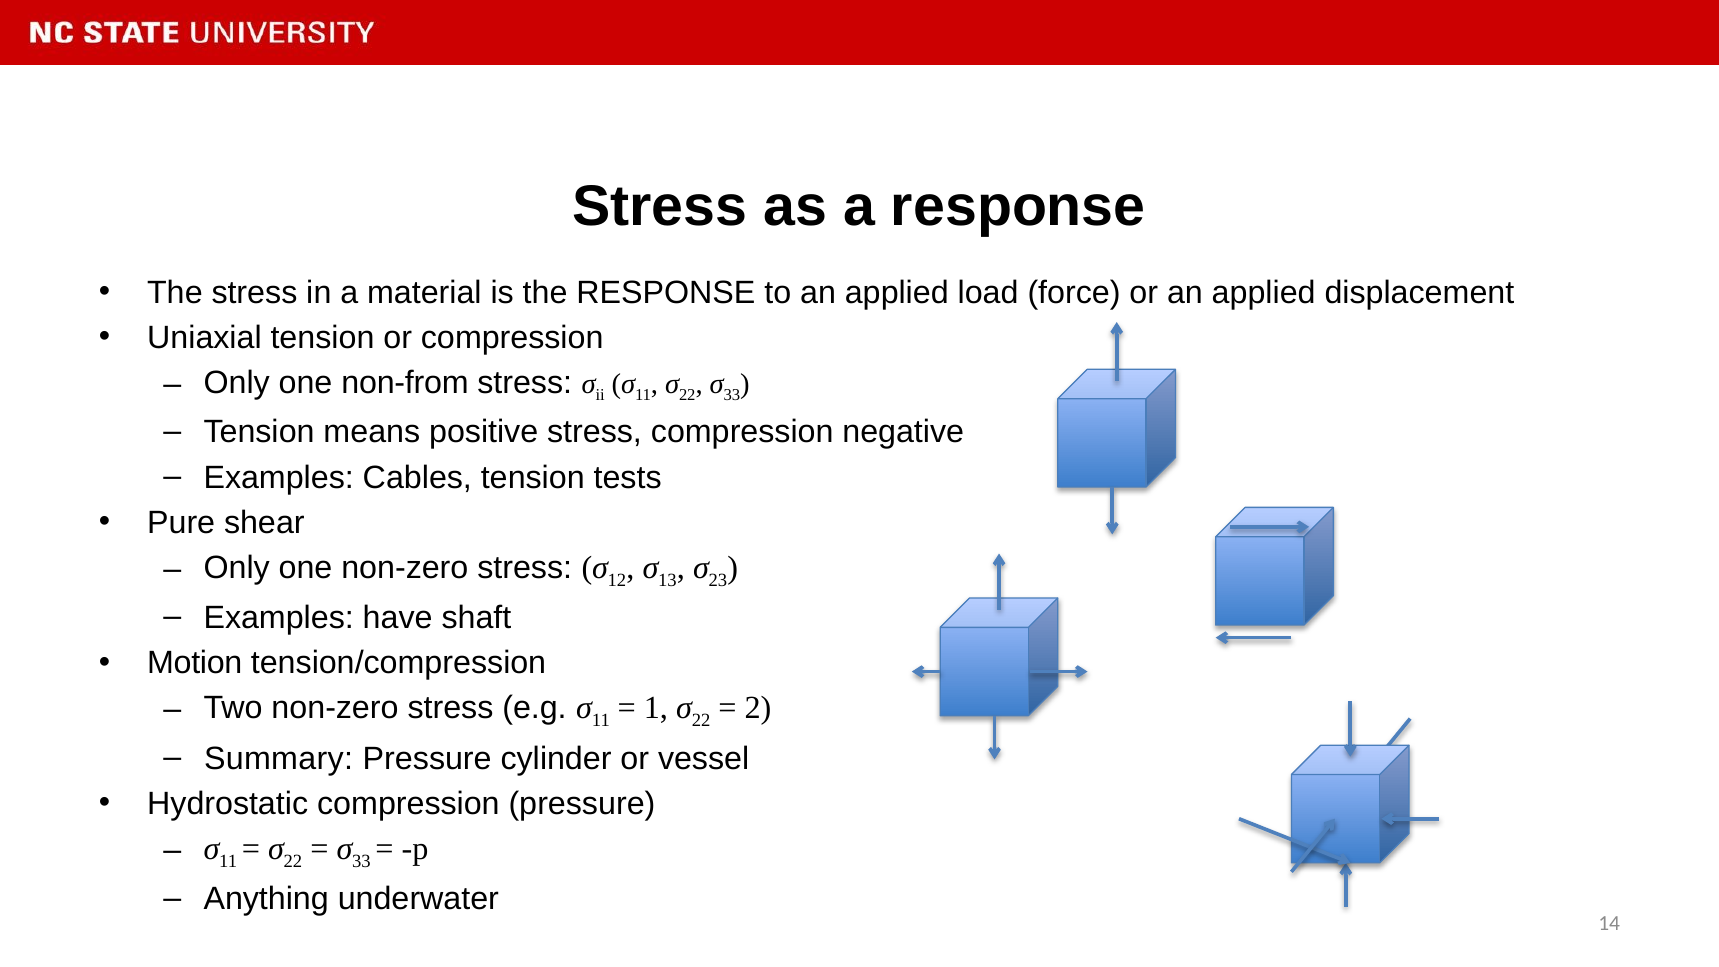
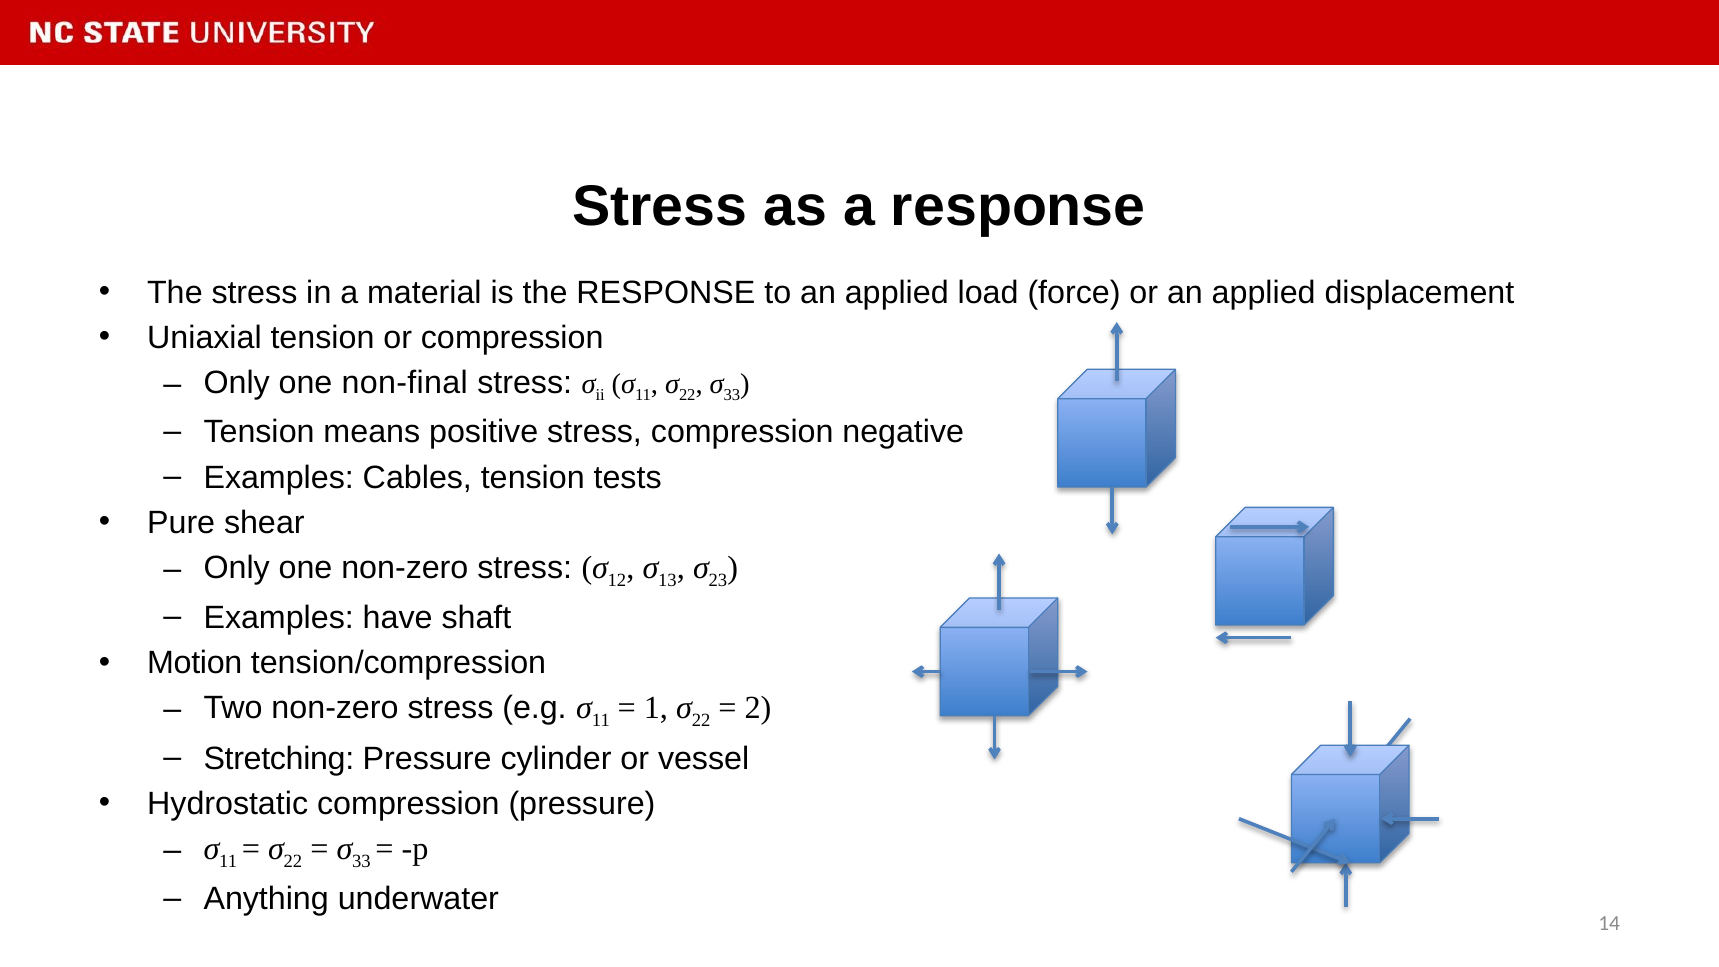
non-from: non-from -> non-final (405, 383)
Summary: Summary -> Stretching (279, 759)
